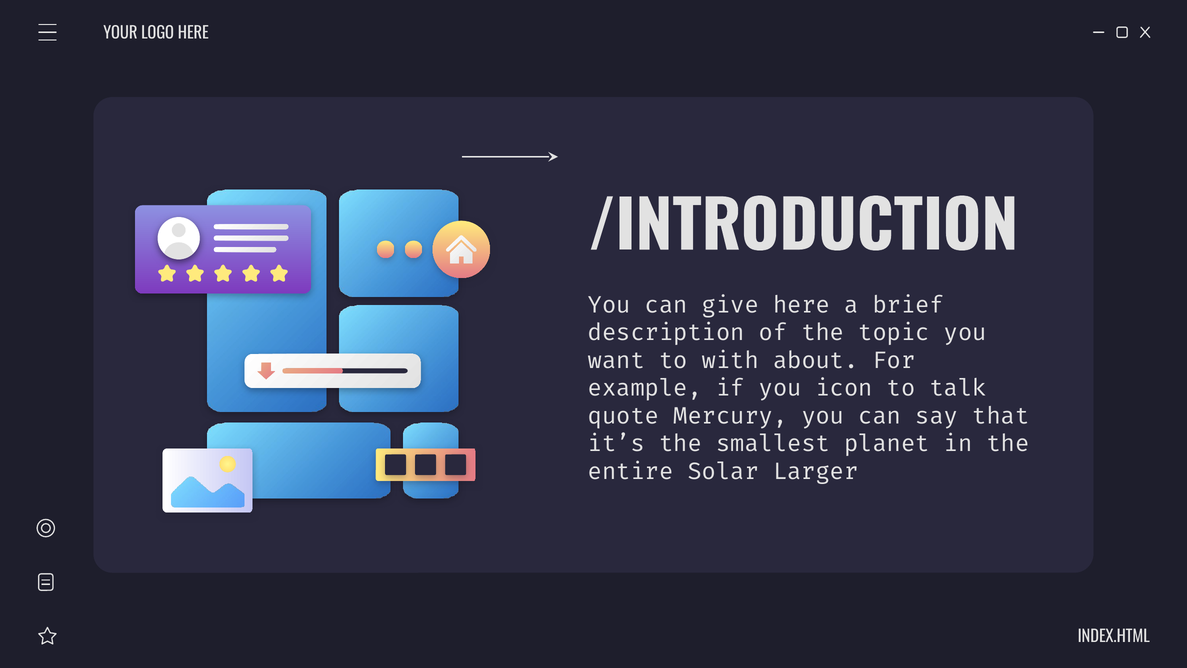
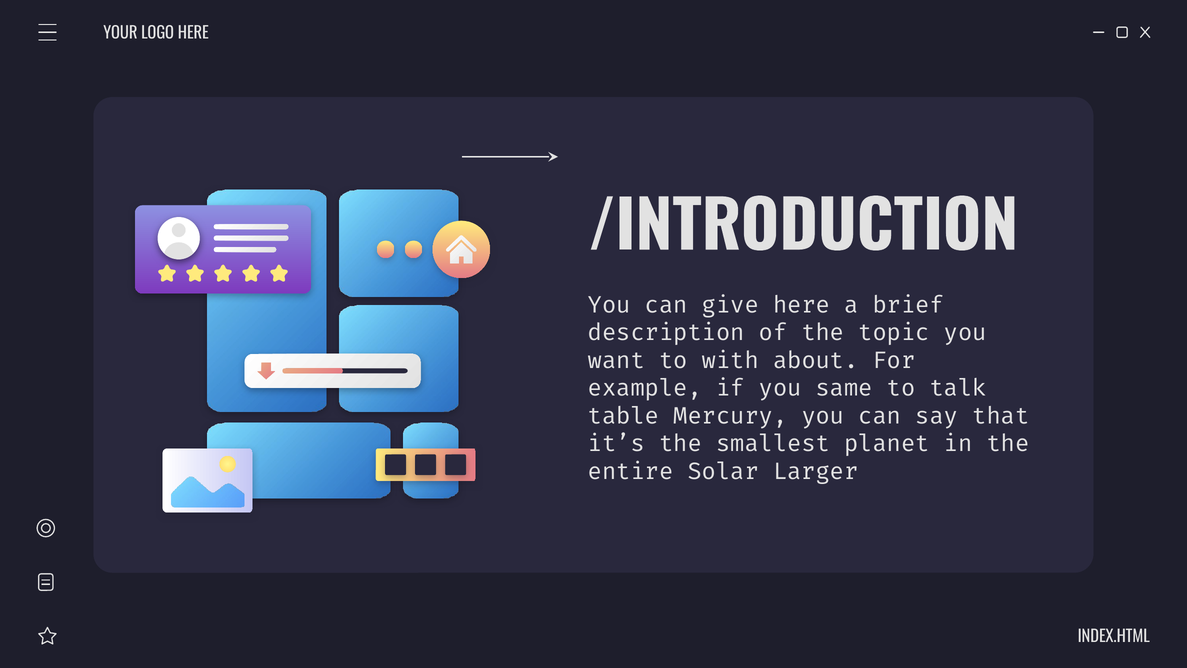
icon: icon -> same (844, 388)
quote: quote -> table (624, 416)
